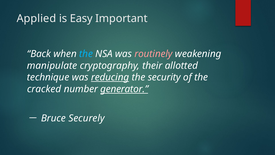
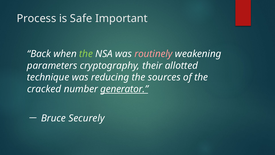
Applied: Applied -> Process (36, 19)
Easy: Easy -> Safe (81, 19)
the colour: light blue -> light green (86, 54)
manipulate: manipulate -> parameters (52, 66)
reducing underline: present -> none (110, 77)
security: security -> sources (164, 77)
